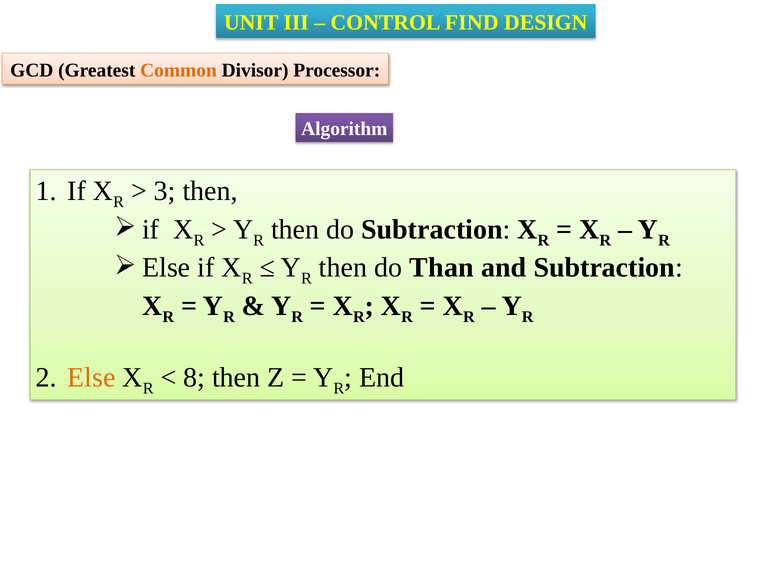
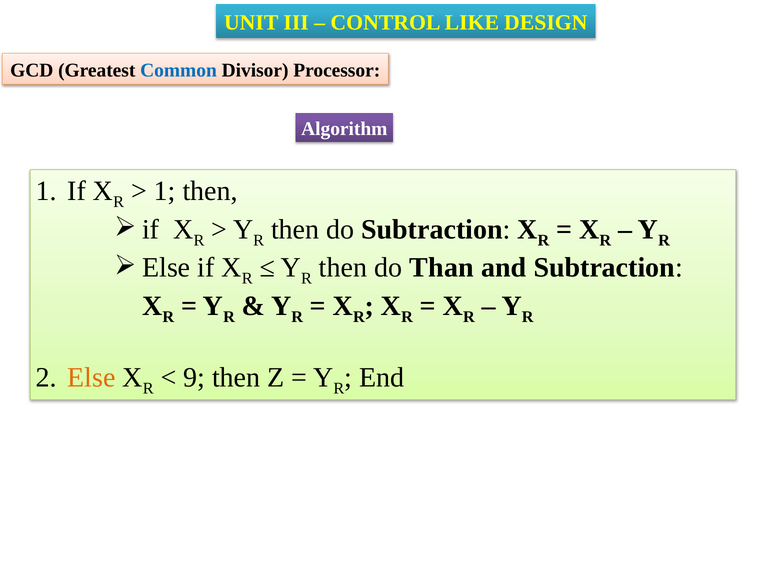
FIND: FIND -> LIKE (472, 22)
Common colour: orange -> blue (179, 70)
3: 3 -> 1 (165, 191)
8: 8 -> 9 (194, 378)
